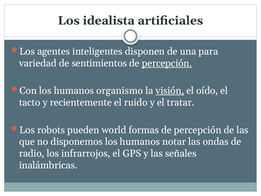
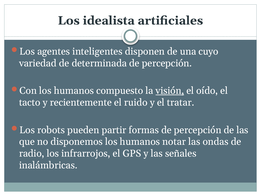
para: para -> cuyo (208, 51)
sentimientos: sentimientos -> determinada (99, 63)
percepción underline: present -> none (167, 63)
organismo: organismo -> compuesto (120, 91)
world: world -> partir (114, 130)
